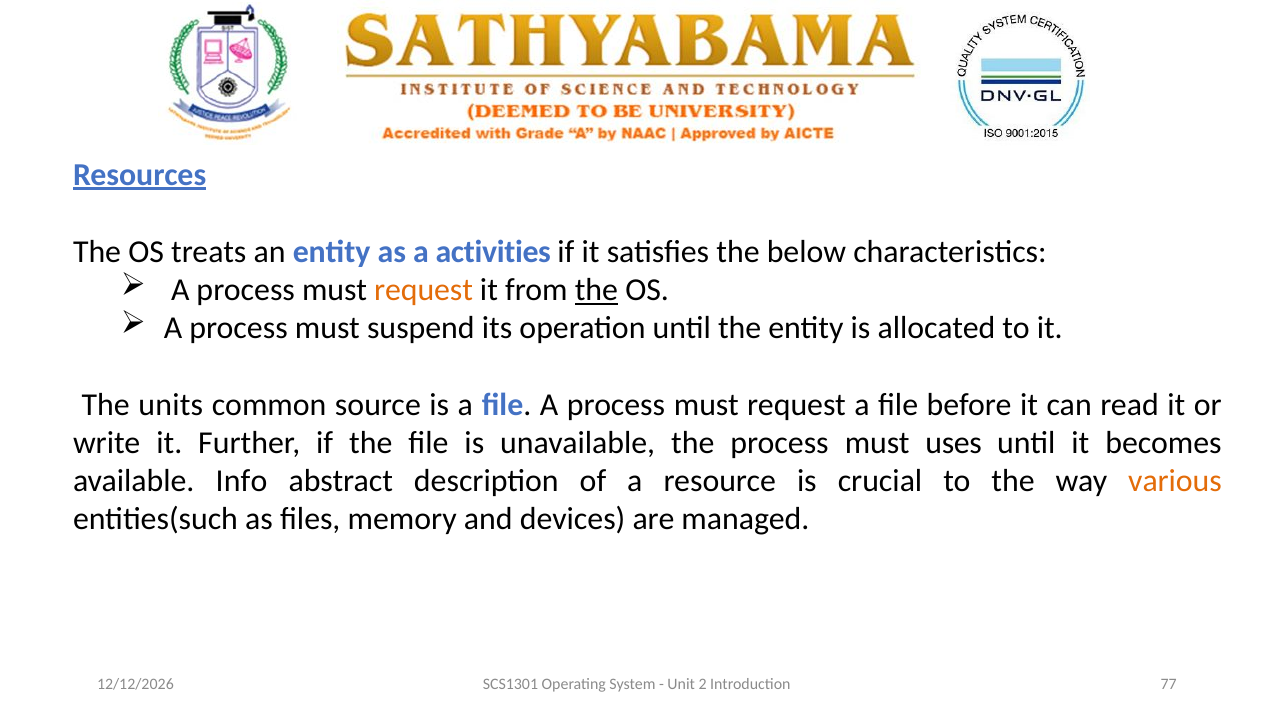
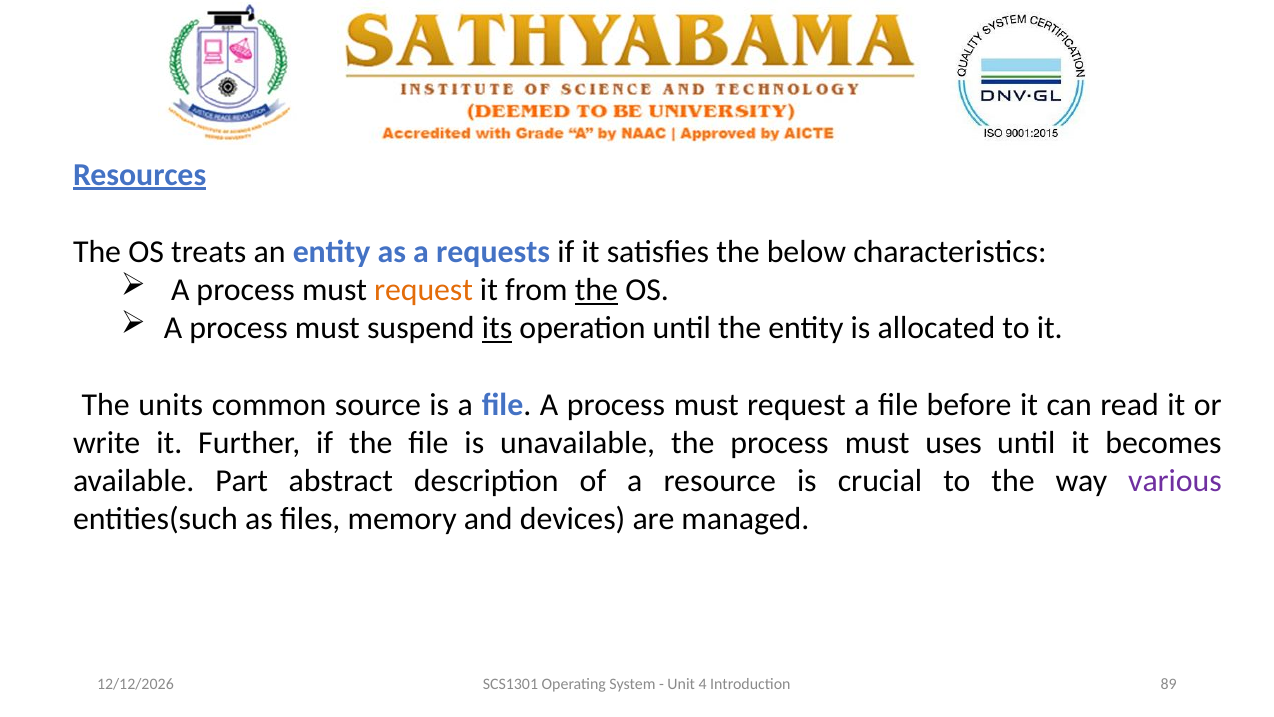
activities: activities -> requests (493, 252)
its underline: none -> present (497, 328)
Info: Info -> Part (242, 481)
various colour: orange -> purple (1175, 481)
2: 2 -> 4 (703, 684)
77: 77 -> 89 (1169, 684)
